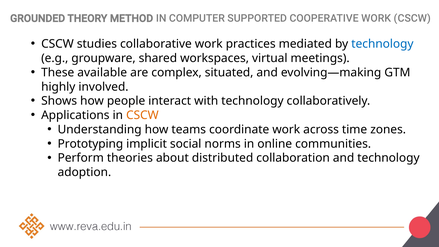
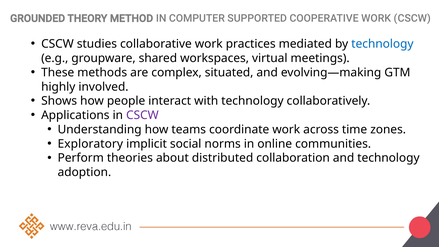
available: available -> methods (102, 72)
CSCW colour: orange -> purple (142, 115)
Prototyping: Prototyping -> Exploratory (90, 144)
